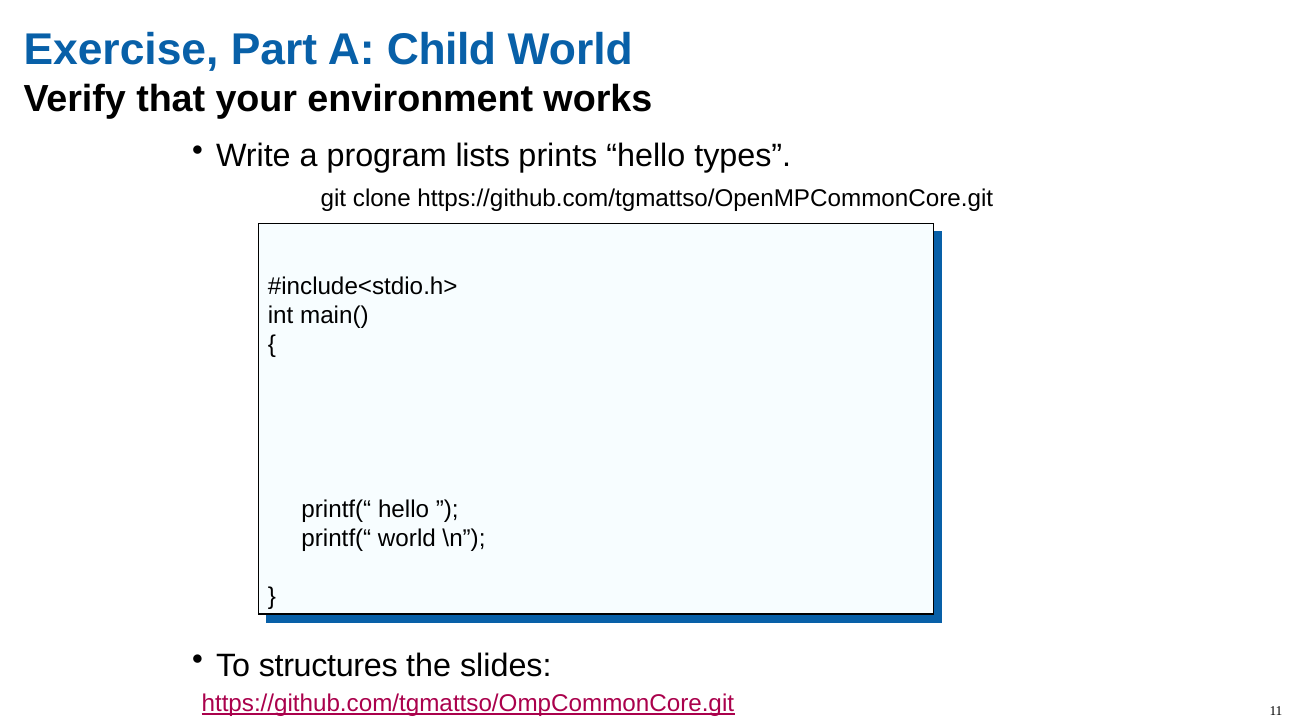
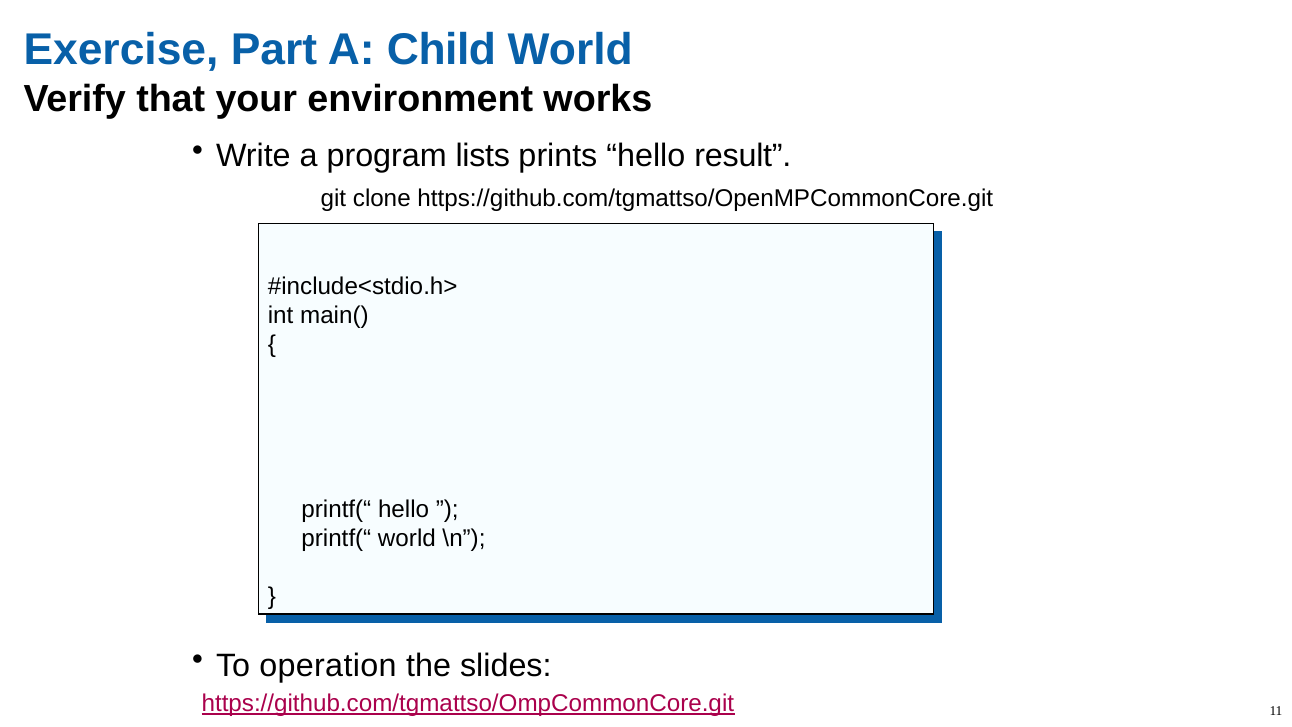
types: types -> result (743, 156)
structures: structures -> operation (328, 665)
